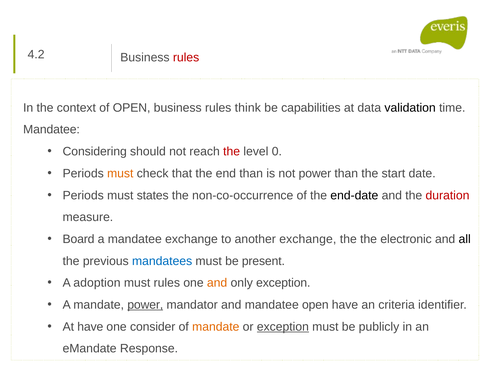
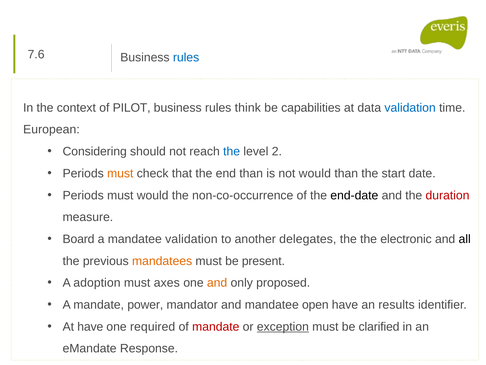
4.2: 4.2 -> 7.6 (36, 54)
rules colour: red -> blue (186, 57)
of OPEN: OPEN -> PILOT (132, 108)
validation colour: black -> blue (410, 108)
Mandatee: Mandatee -> European (51, 129)
the colour: red -> blue (232, 151)
0: 0 -> 2 (277, 151)
not power: power -> would (315, 173)
must states: states -> would (153, 195)
mandatee exchange: exchange -> validation (191, 239)
another exchange: exchange -> delegates (308, 239)
mandatees colour: blue -> orange (162, 261)
must rules: rules -> axes (167, 283)
only exception: exception -> proposed (283, 283)
power underline: present -> none (145, 304)
criteria: criteria -> results (397, 304)
consider: consider -> required (153, 326)
mandate colour: orange -> red (216, 326)
publicly: publicly -> clarified (379, 326)
